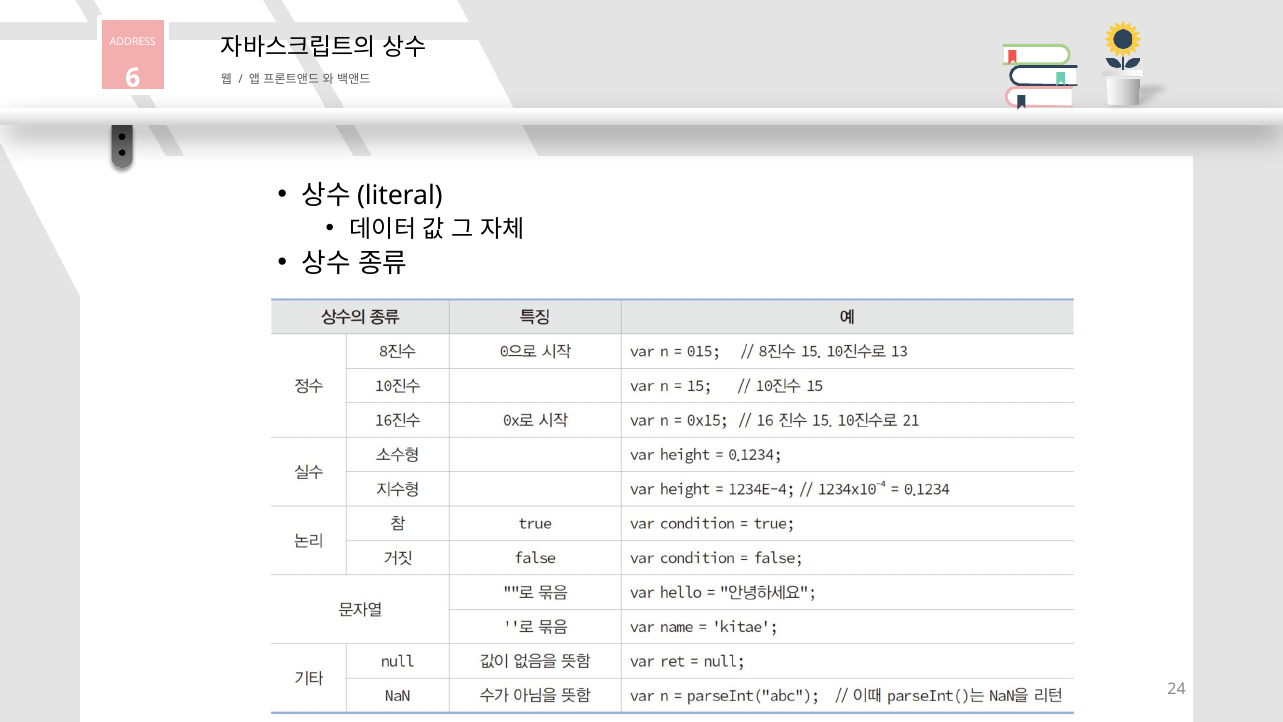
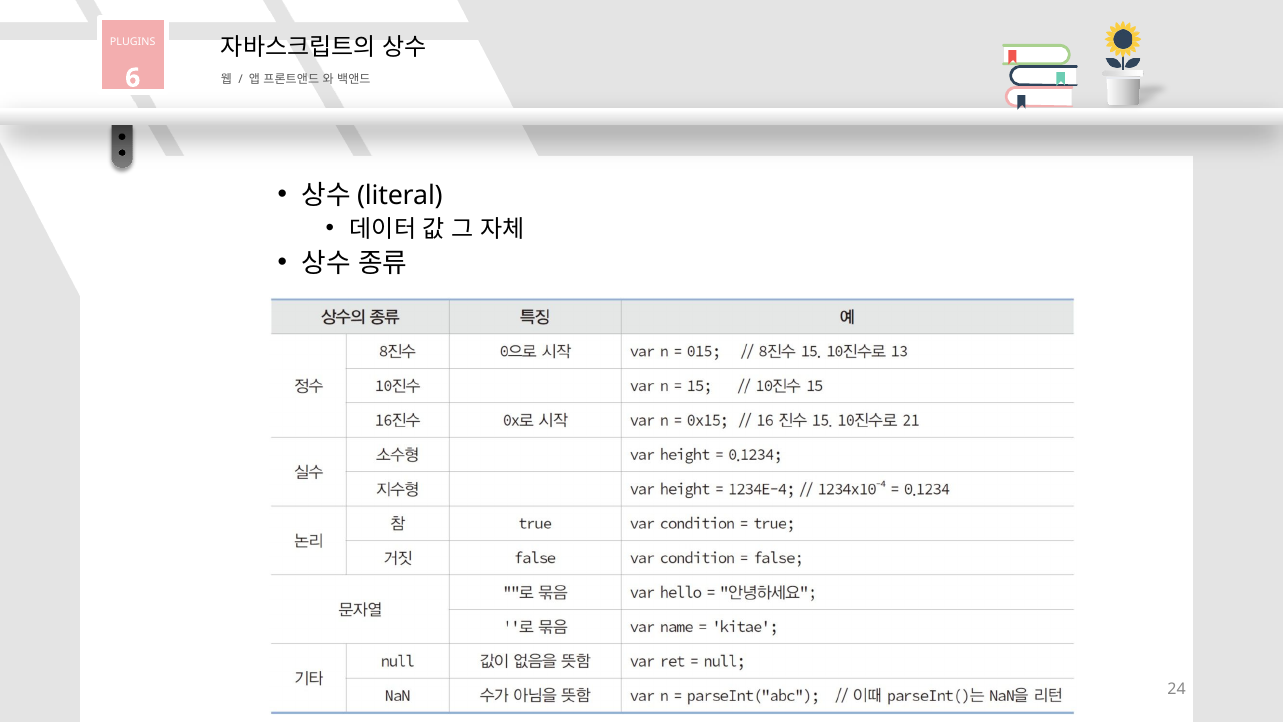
ADDRESS: ADDRESS -> PLUGINS (133, 42)
